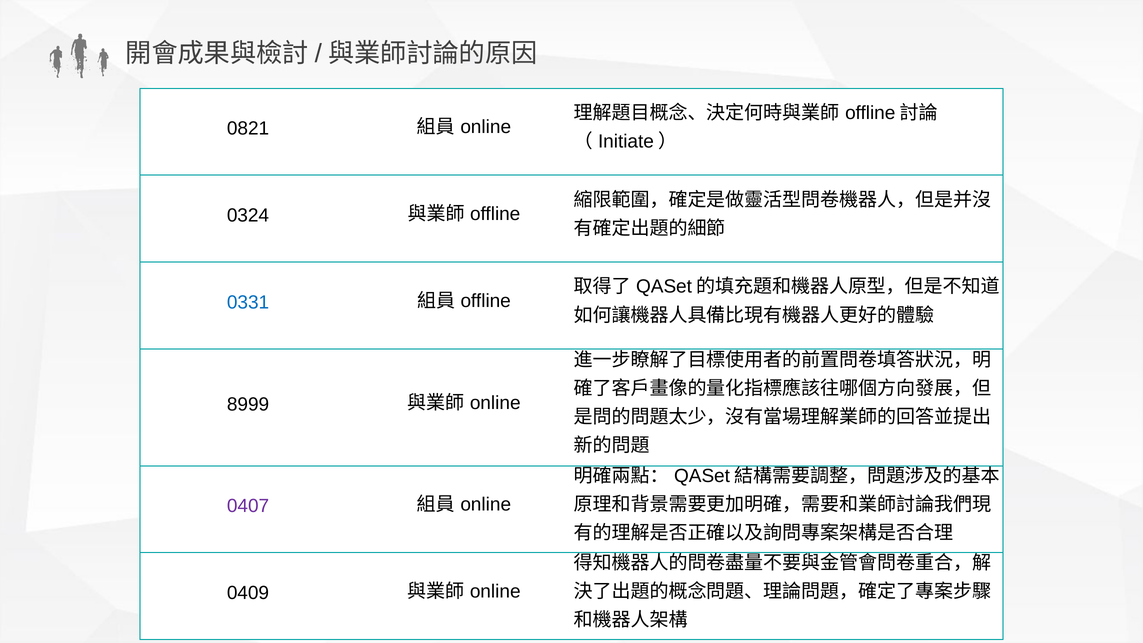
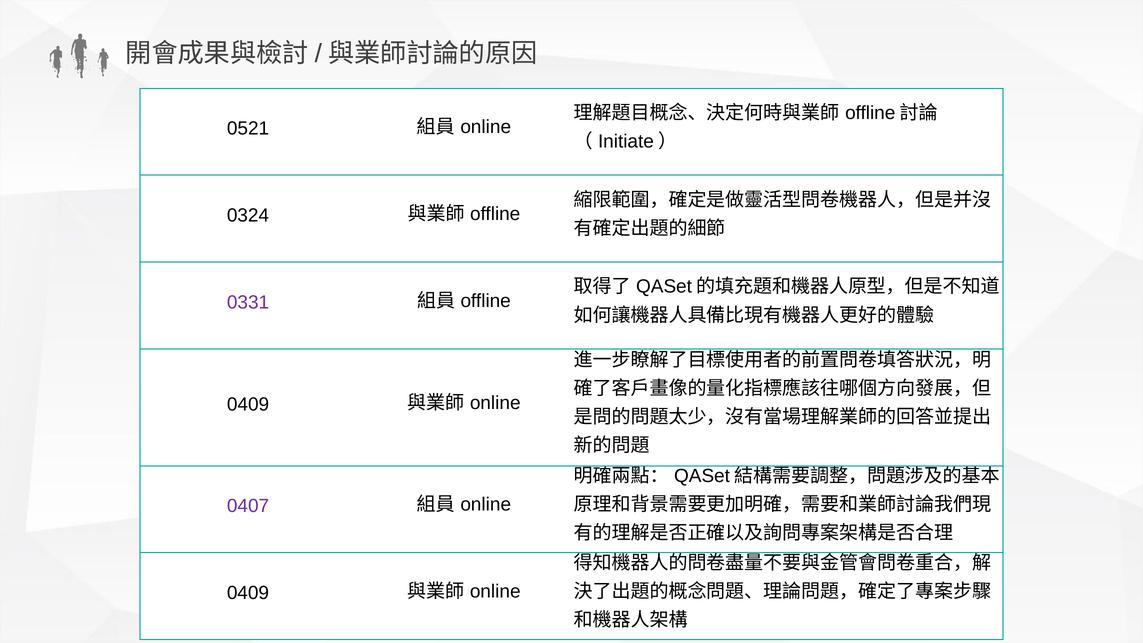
0821: 0821 -> 0521 (248, 129)
0331 colour: blue -> purple (248, 302)
8999: 8999 -> 0409 (248, 404)
